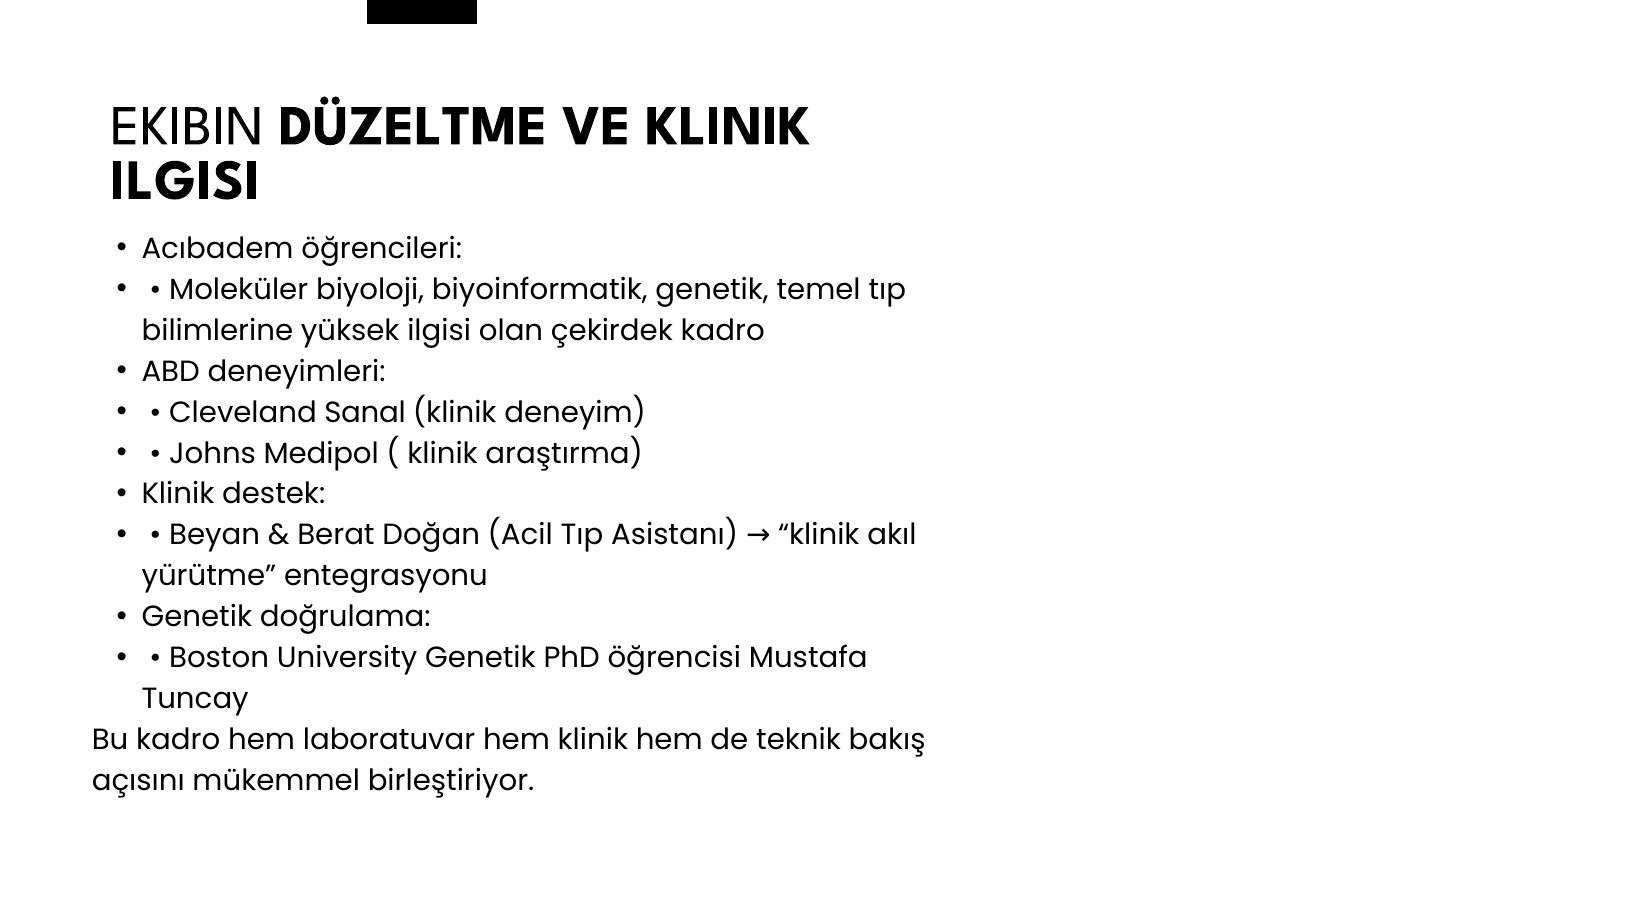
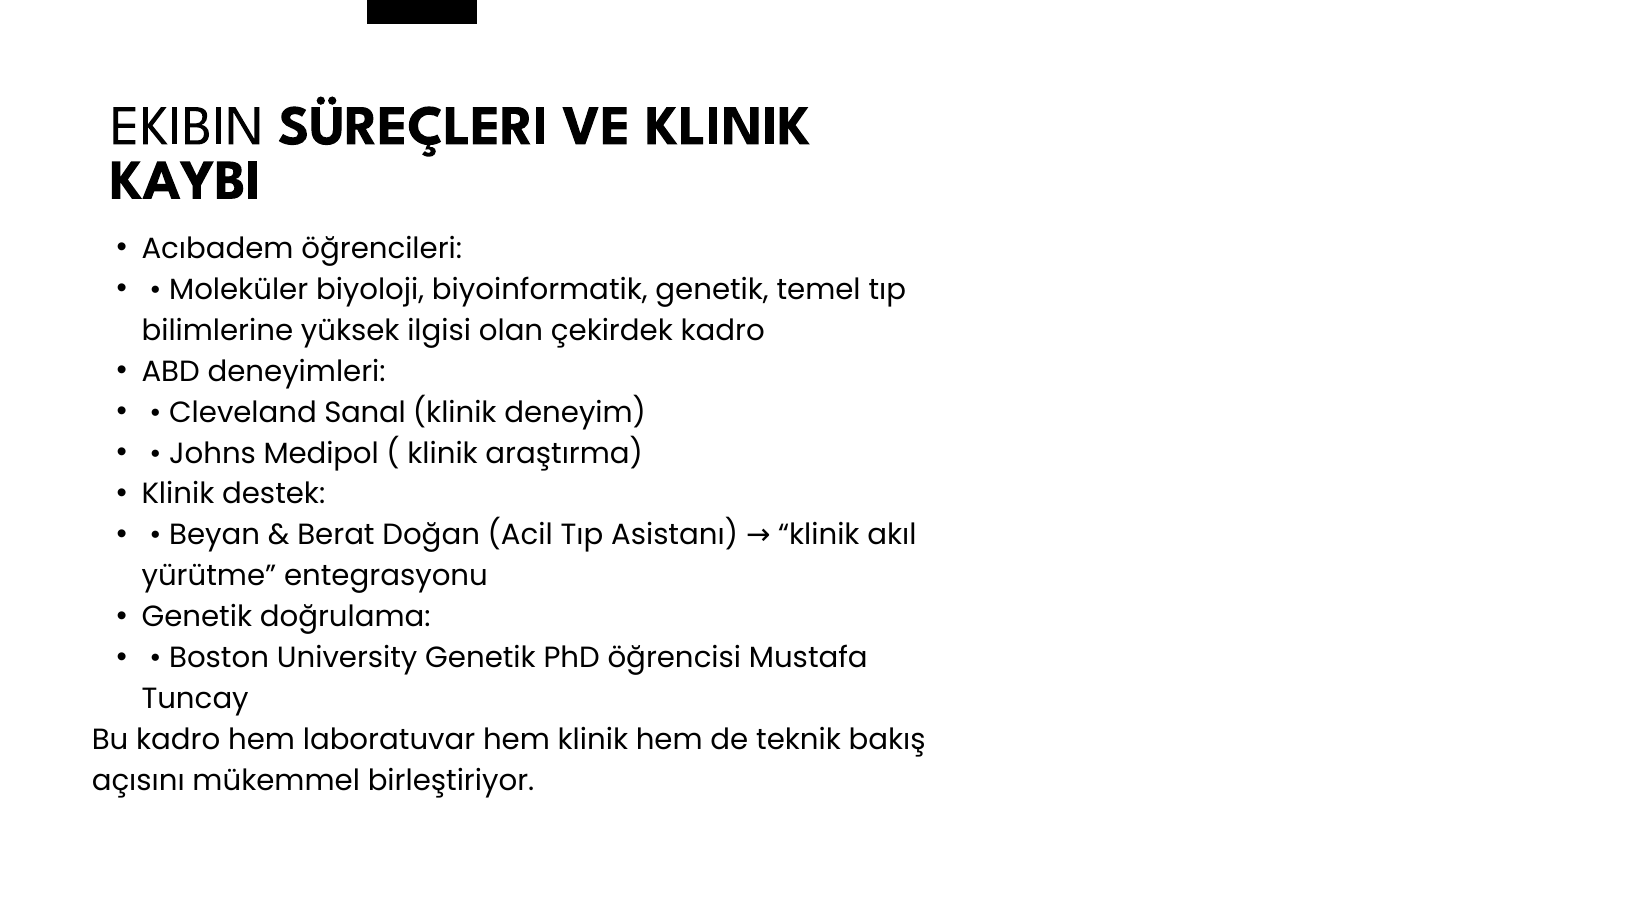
DÜZELTME: DÜZELTME -> SÜREÇLERI (413, 126)
ILGISI: ILGISI -> KAYBI (186, 180)
